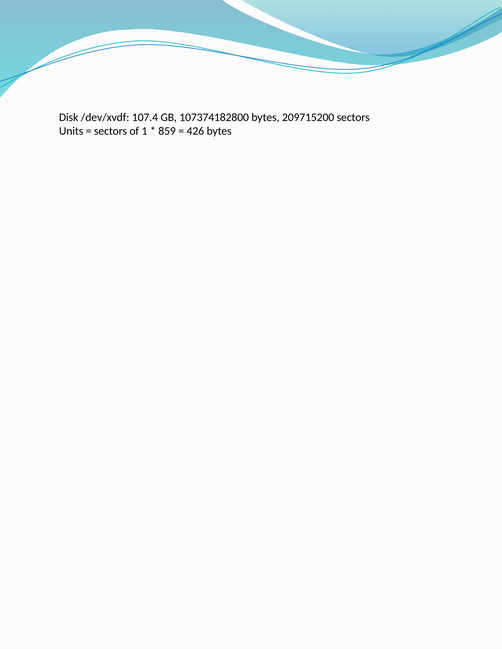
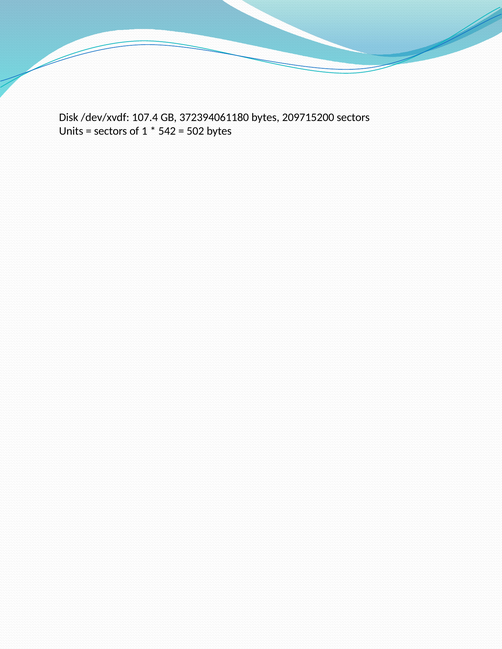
107374182800: 107374182800 -> 372394061180 (214, 118)
859: 859 -> 542 (167, 131)
426: 426 -> 502 (195, 131)
